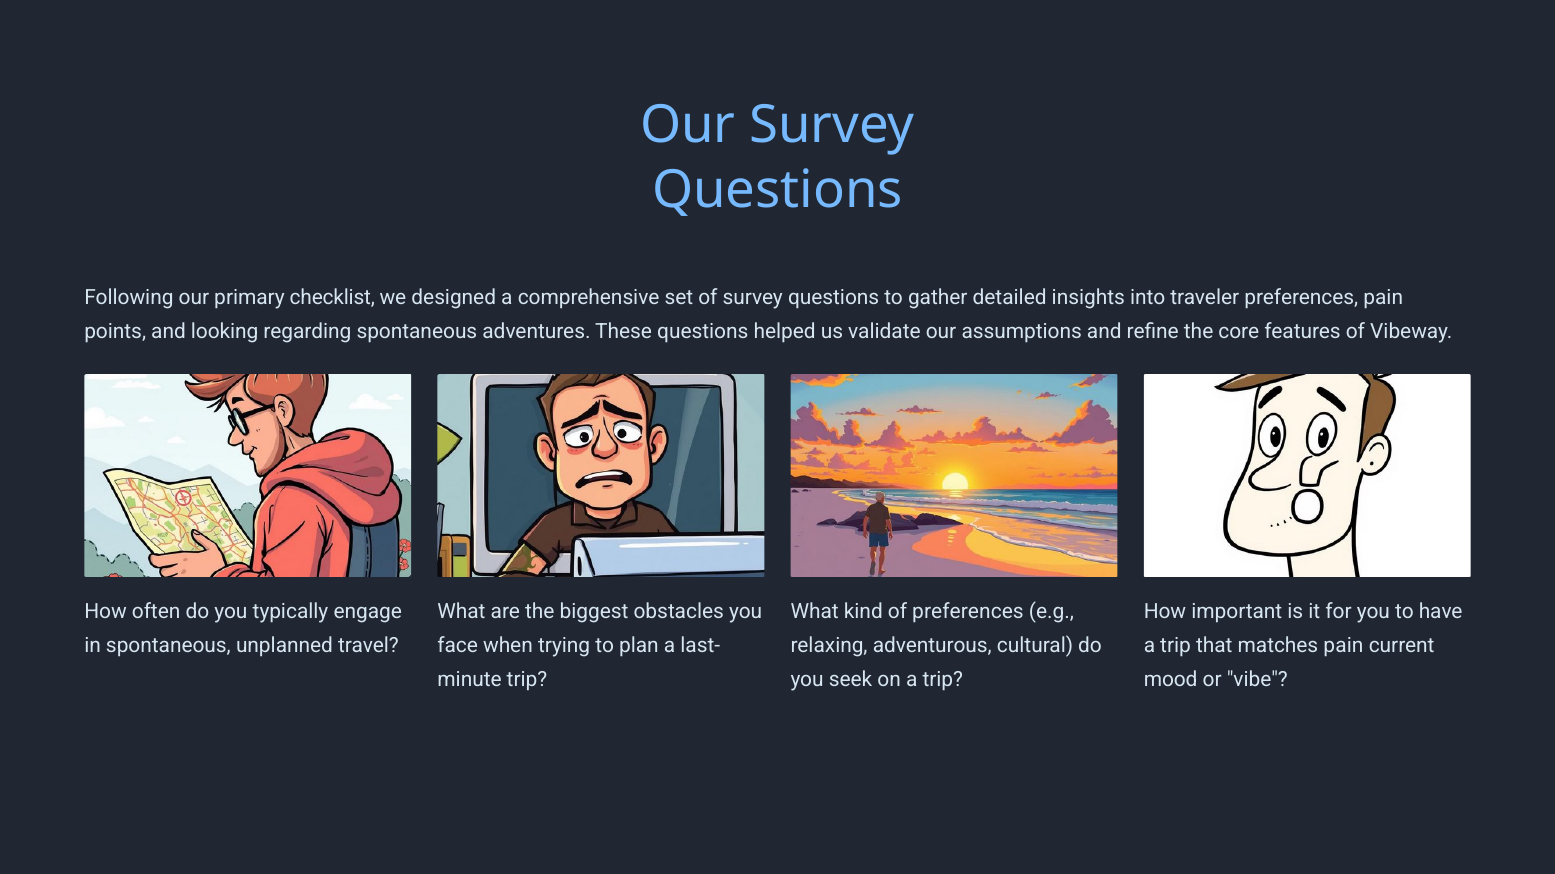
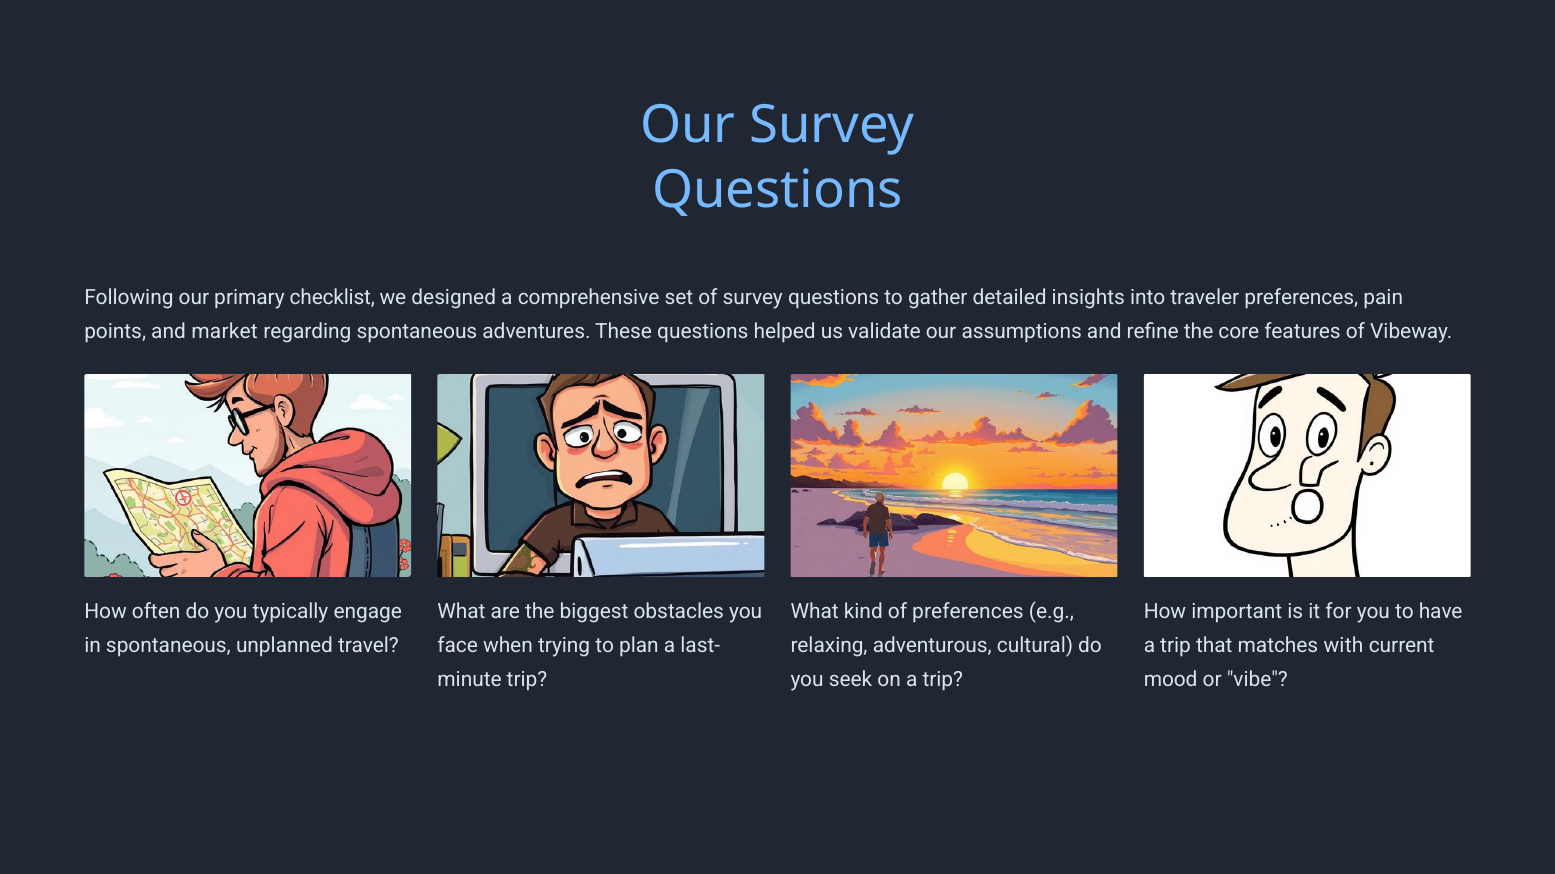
looking: looking -> market (225, 332)
matches pain: pain -> with (1343, 646)
